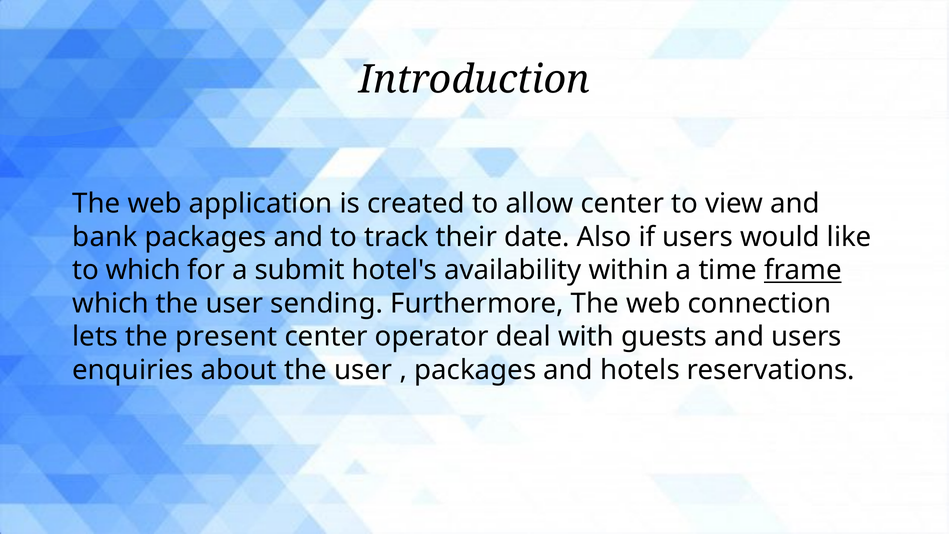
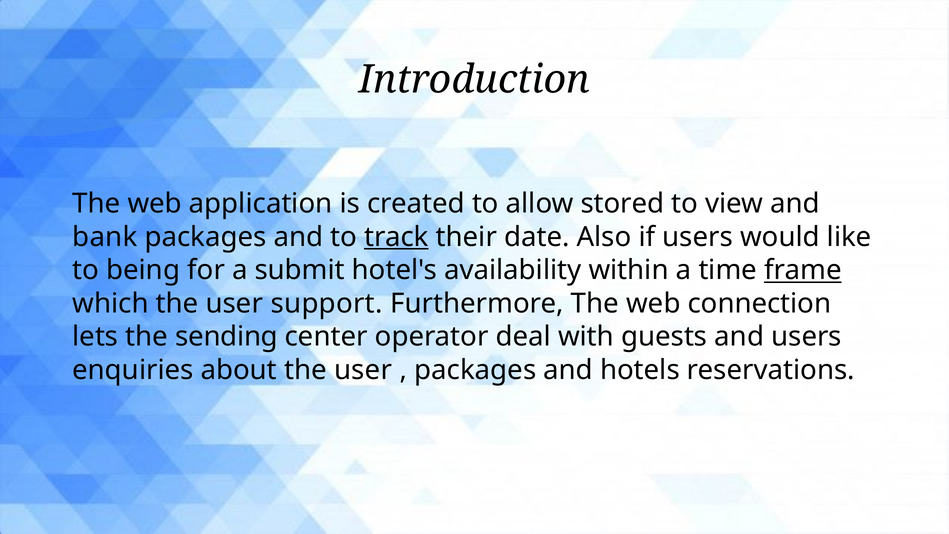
allow center: center -> stored (622, 204)
track underline: none -> present (396, 237)
to which: which -> being (143, 270)
sending: sending -> support (327, 303)
present: present -> sending (227, 337)
